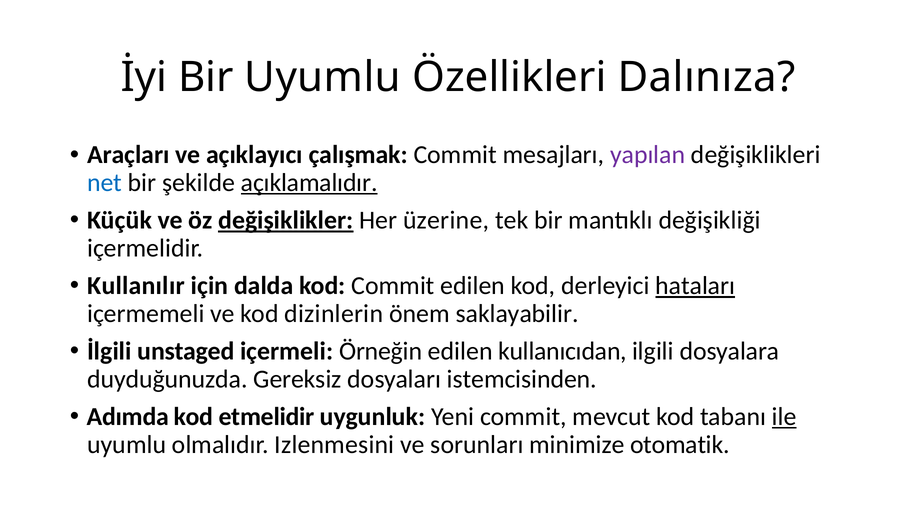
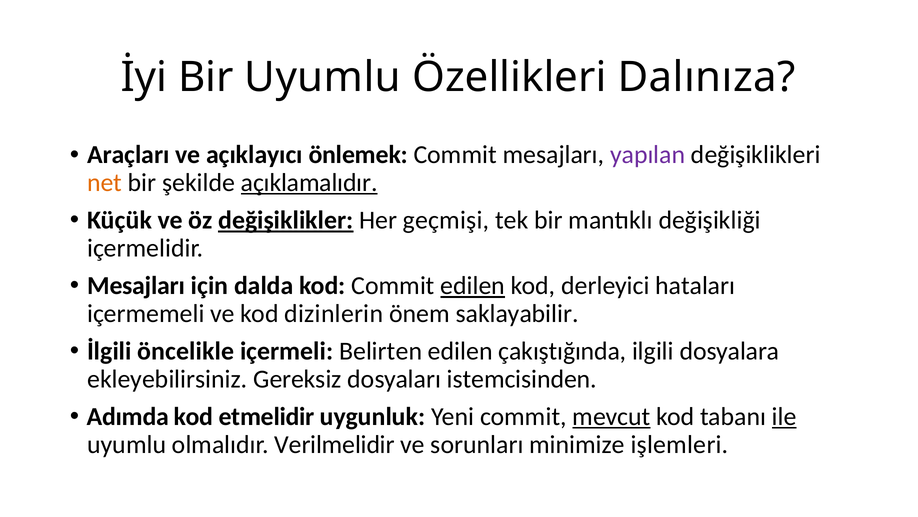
çalışmak: çalışmak -> önlemek (358, 155)
net colour: blue -> orange (105, 183)
üzerine: üzerine -> geçmişi (446, 220)
Kullanılır: Kullanılır -> Mesajları (136, 286)
edilen underline: none -> present (473, 286)
hataları underline: present -> none (695, 286)
unstaged: unstaged -> öncelikle (186, 351)
Örneğin: Örneğin -> Belirten (381, 351)
kullanıcıdan: kullanıcıdan -> çakıştığında (562, 351)
duyduğunuzda: duyduğunuzda -> ekleyebilirsiniz (167, 379)
mevcut underline: none -> present (611, 416)
Izlenmesini: Izlenmesini -> Verilmelidir (335, 444)
otomatik: otomatik -> işlemleri (680, 444)
